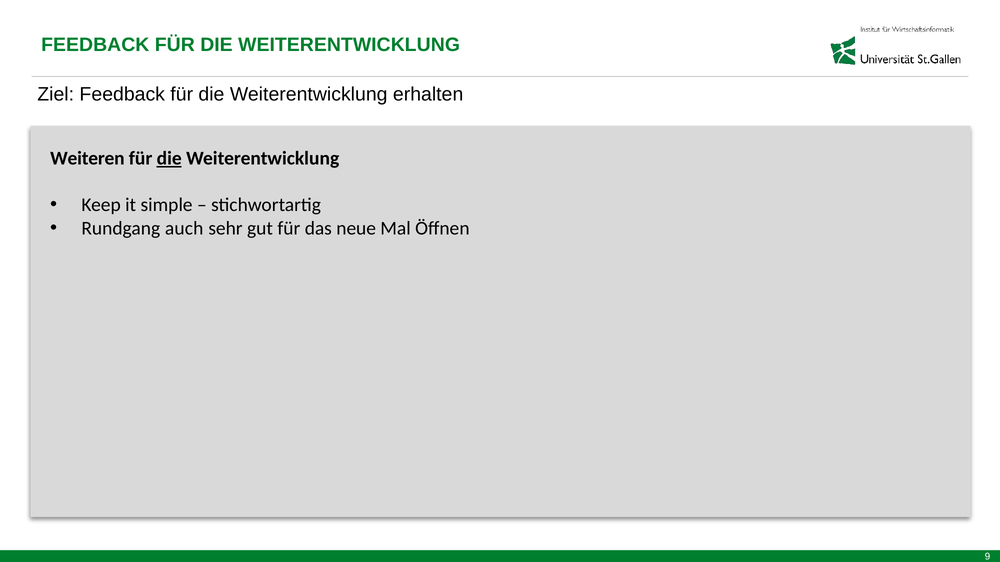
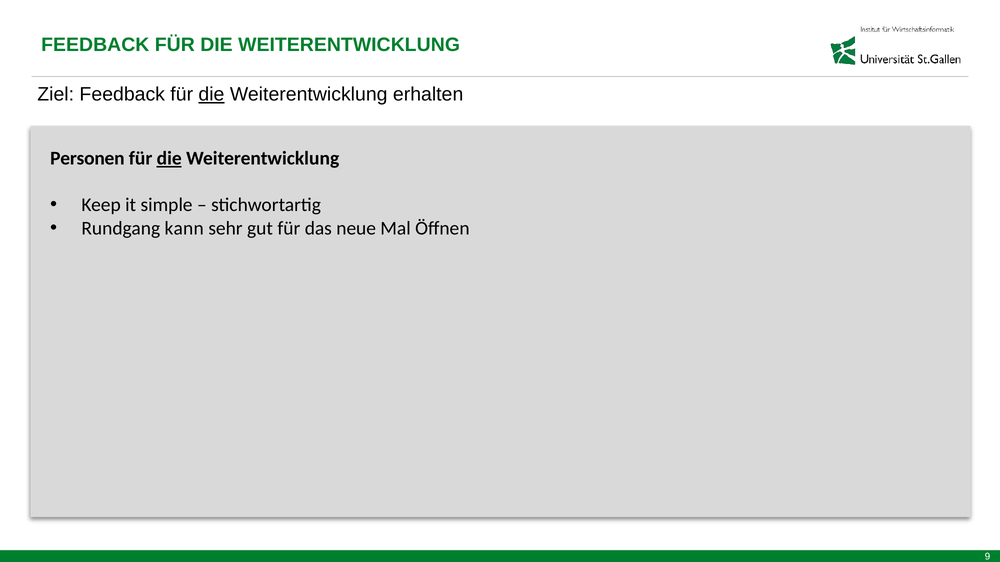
die underline: none -> present (211, 94)
Weiteren: Weiteren -> Personen (87, 159)
auch: auch -> kann (184, 229)
